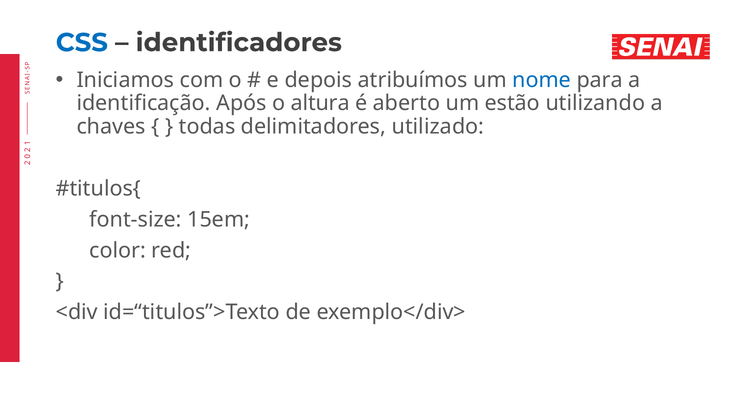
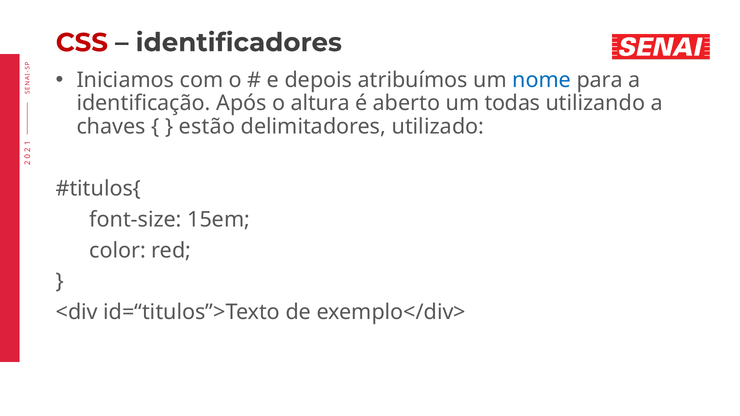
CSS colour: blue -> red (82, 43)
estão: estão -> todas (512, 103)
todas: todas -> estão (207, 127)
